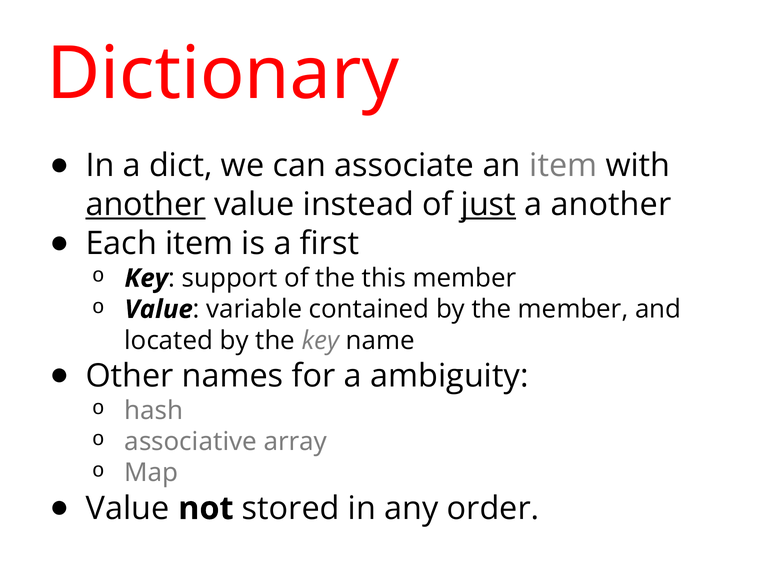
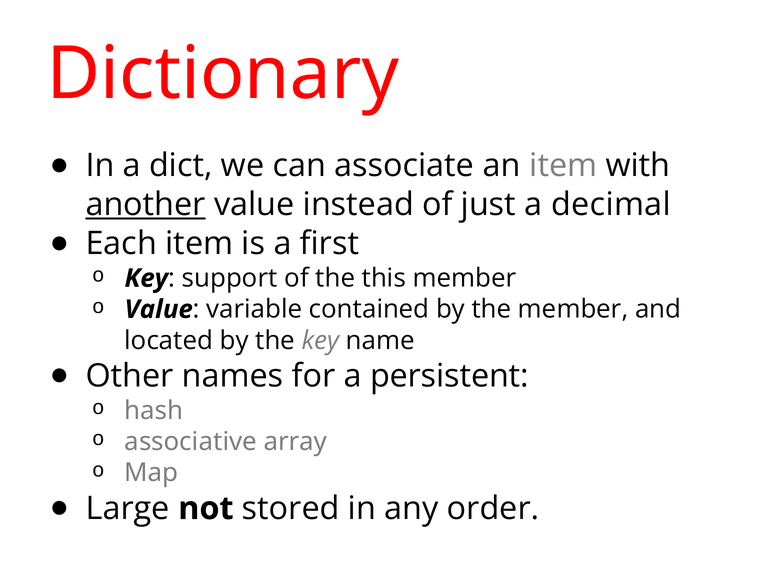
just underline: present -> none (488, 205)
a another: another -> decimal (611, 205)
ambiguity: ambiguity -> persistent (449, 376)
Value: Value -> Large (128, 508)
